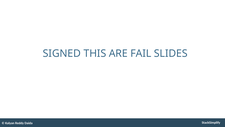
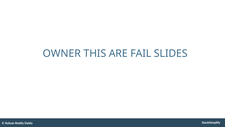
SIGNED: SIGNED -> OWNER (62, 53)
